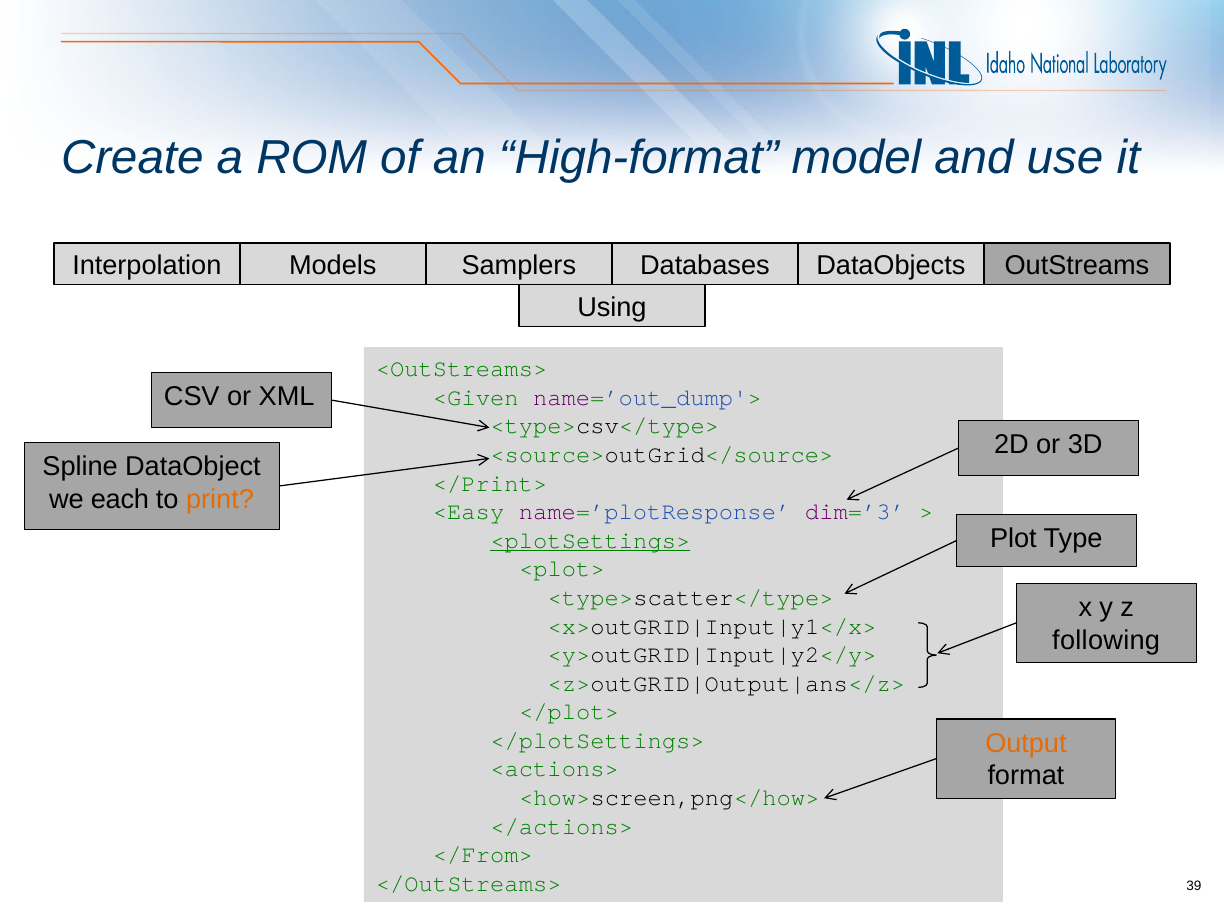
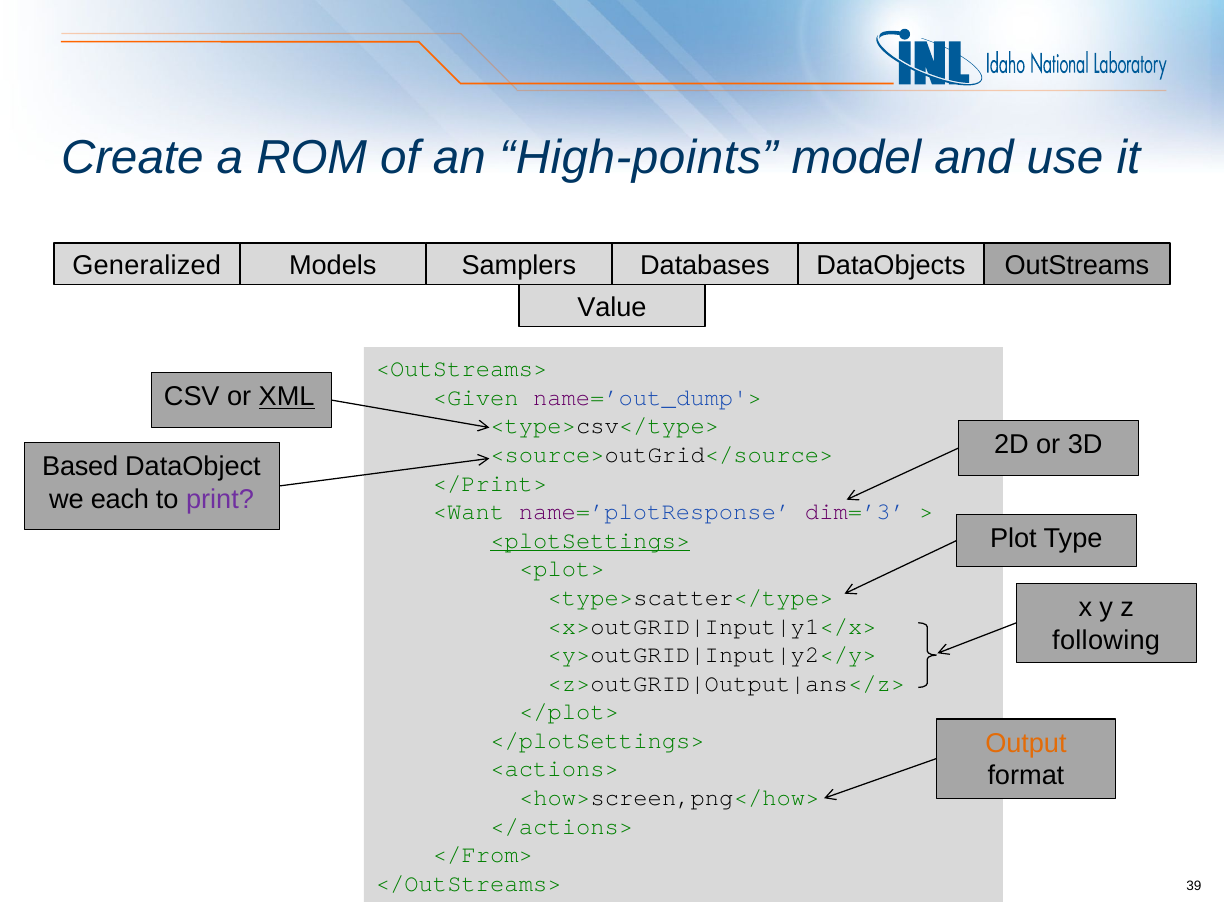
High-format: High-format -> High-points (639, 158)
Interpolation: Interpolation -> Generalized (147, 266)
Using: Using -> Value (612, 307)
XML underline: none -> present (287, 397)
Spline: Spline -> Based (80, 467)
print colour: orange -> purple (220, 500)
<Easy: <Easy -> <Want (469, 512)
